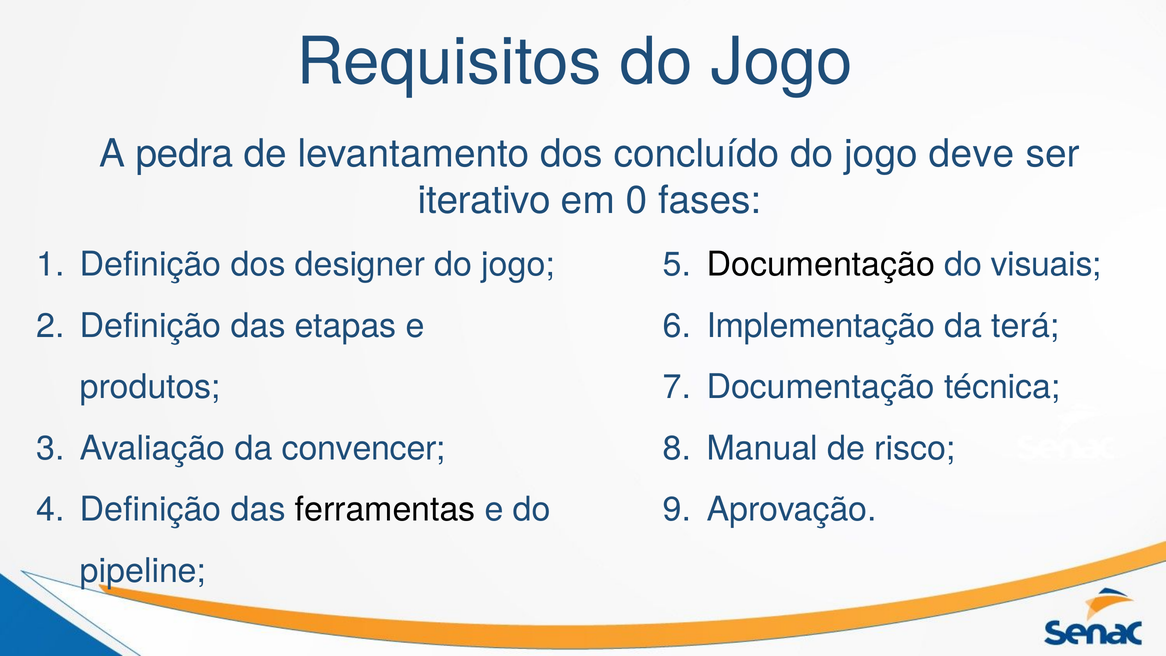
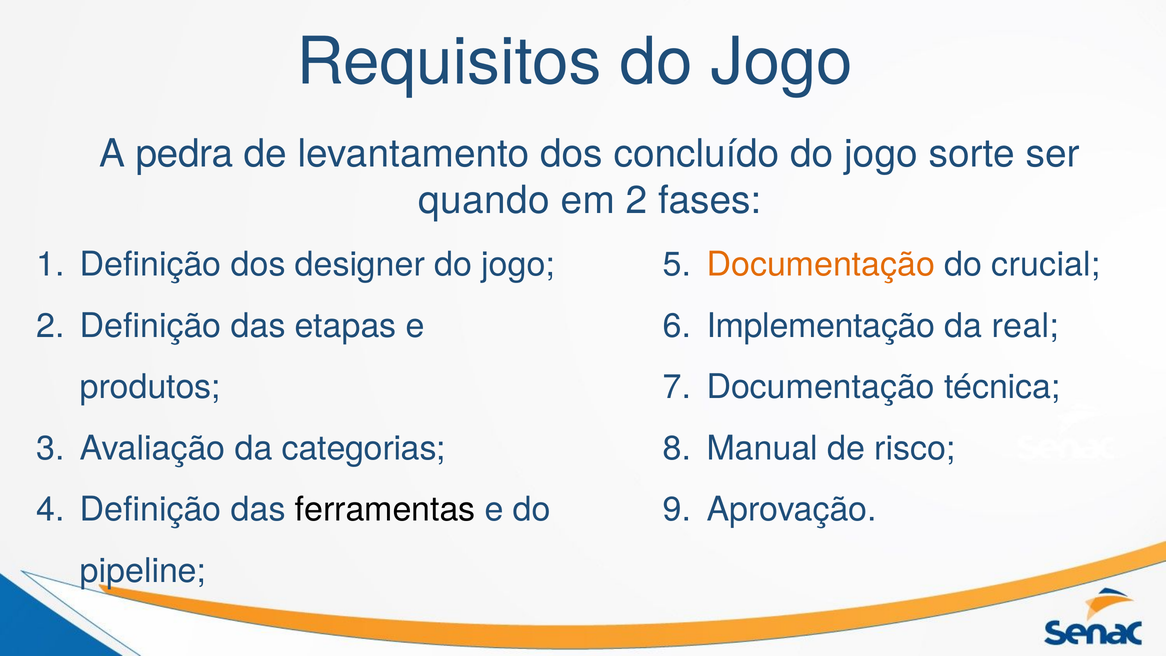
deve: deve -> sorte (972, 154)
iterativo: iterativo -> quando (484, 201)
em 0: 0 -> 2 (637, 201)
Documentação colour: black -> orange (821, 265)
visuais: visuais -> crucial (1046, 265)
terá: terá -> real (1025, 326)
convencer: convencer -> categorias (364, 448)
